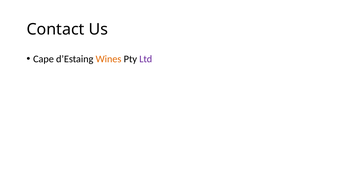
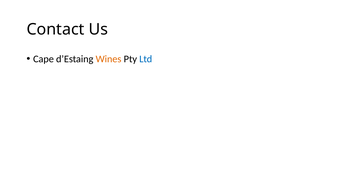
Ltd colour: purple -> blue (146, 59)
